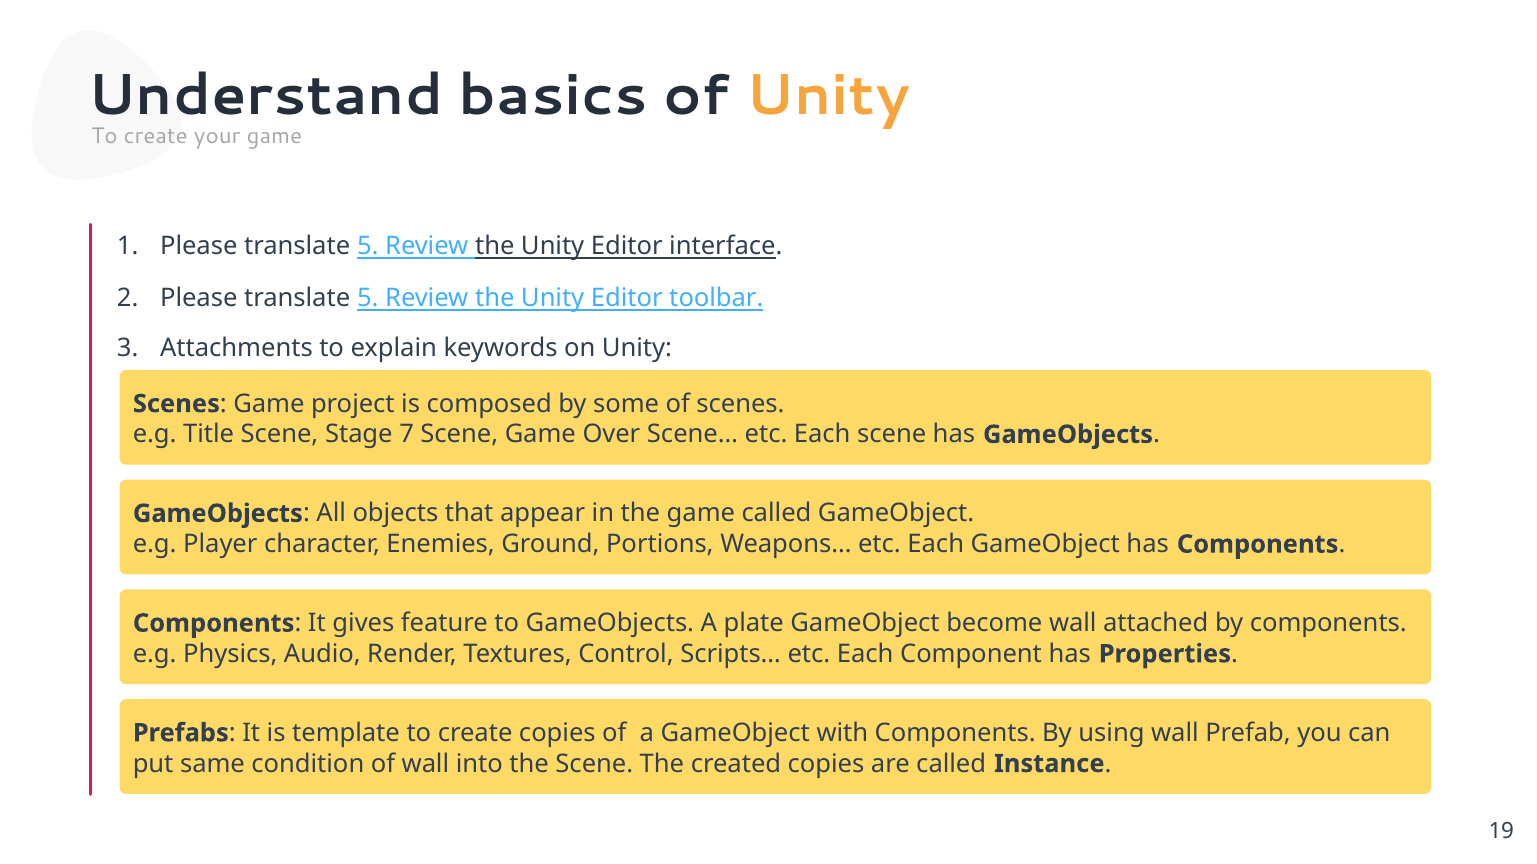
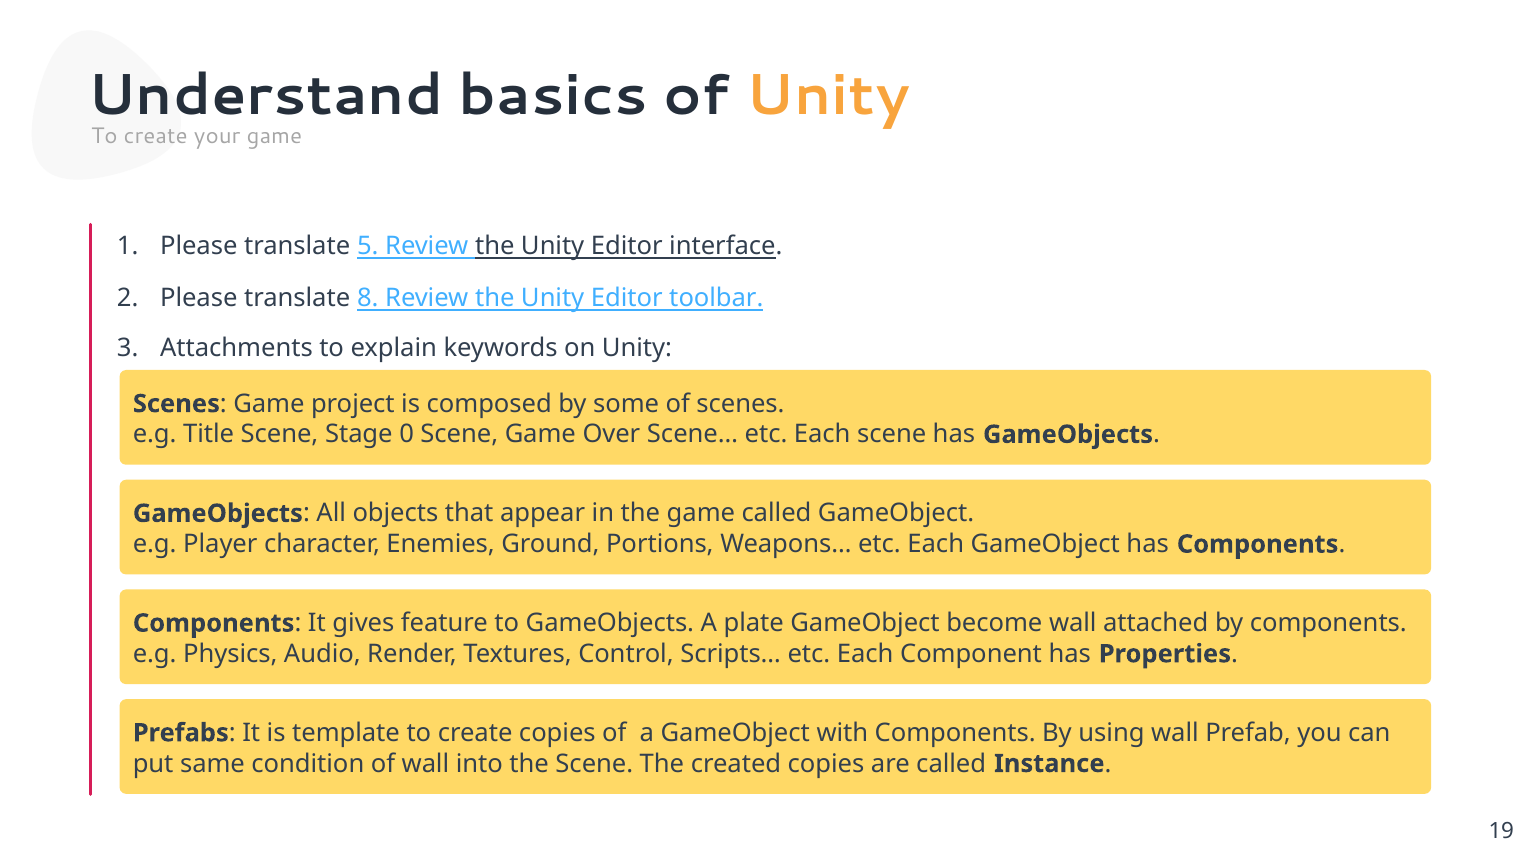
5: 5 -> 8 (368, 299)
7: 7 -> 0 (407, 435)
